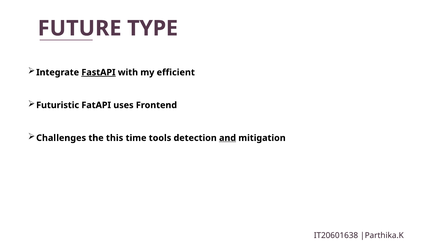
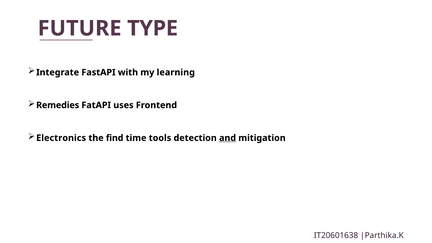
FastAPI underline: present -> none (98, 72)
efficient: efficient -> learning (176, 72)
Futuristic: Futuristic -> Remedies (58, 105)
Challenges: Challenges -> Electronics (61, 138)
this: this -> find (115, 138)
